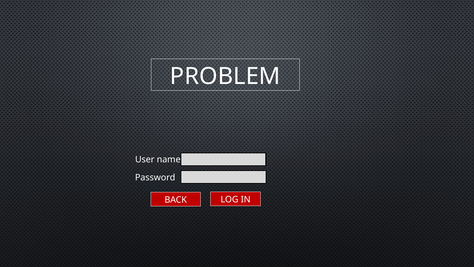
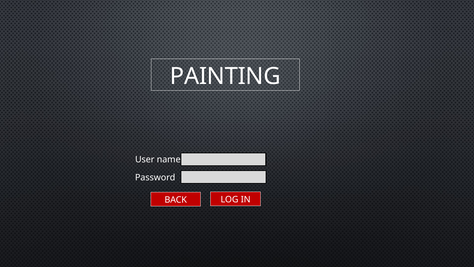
PROBLEM: PROBLEM -> PAINTING (225, 76)
